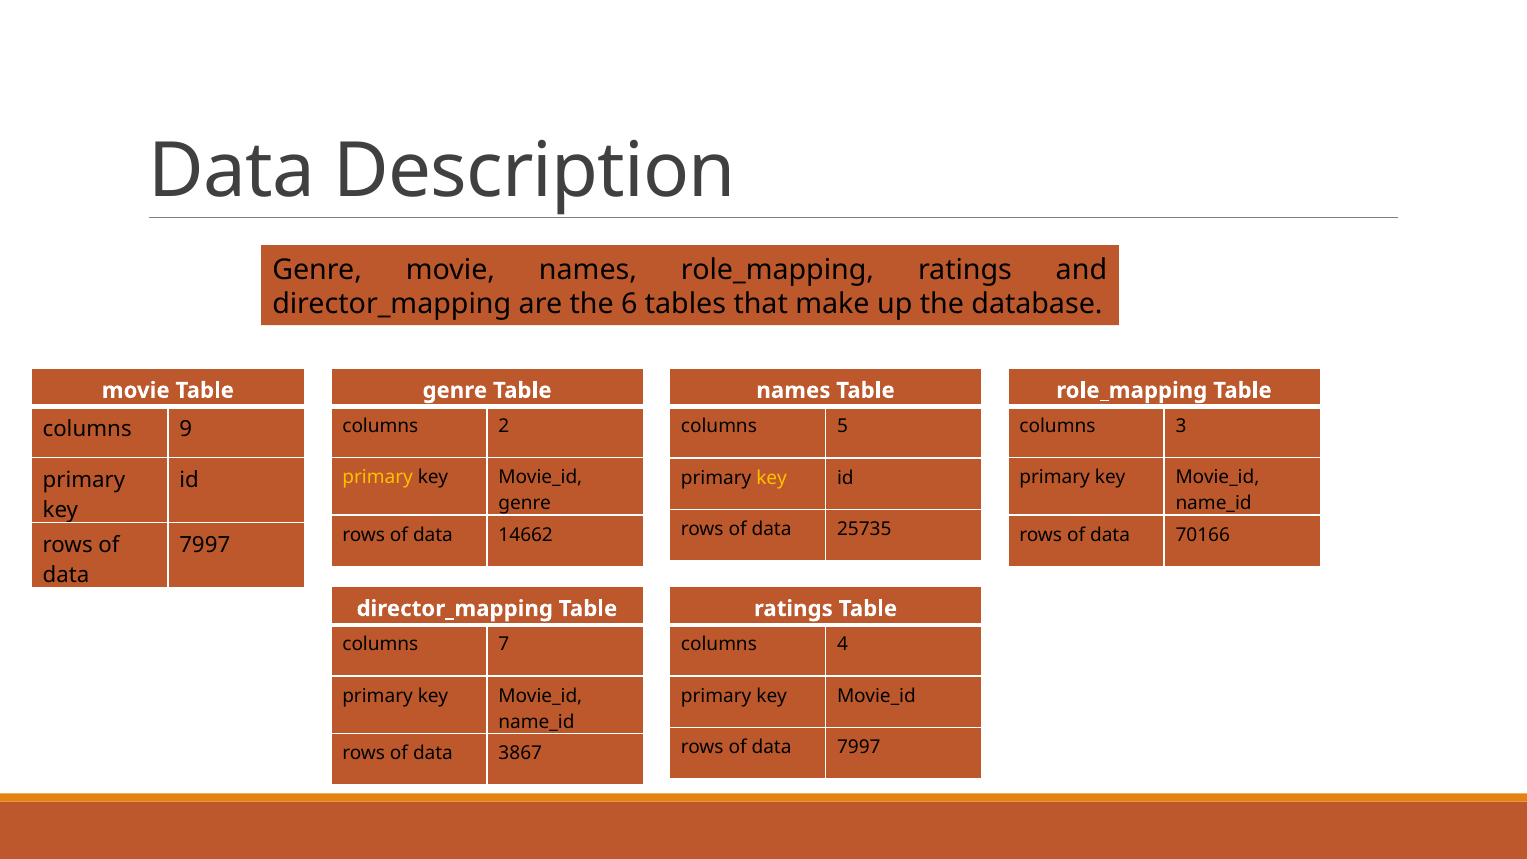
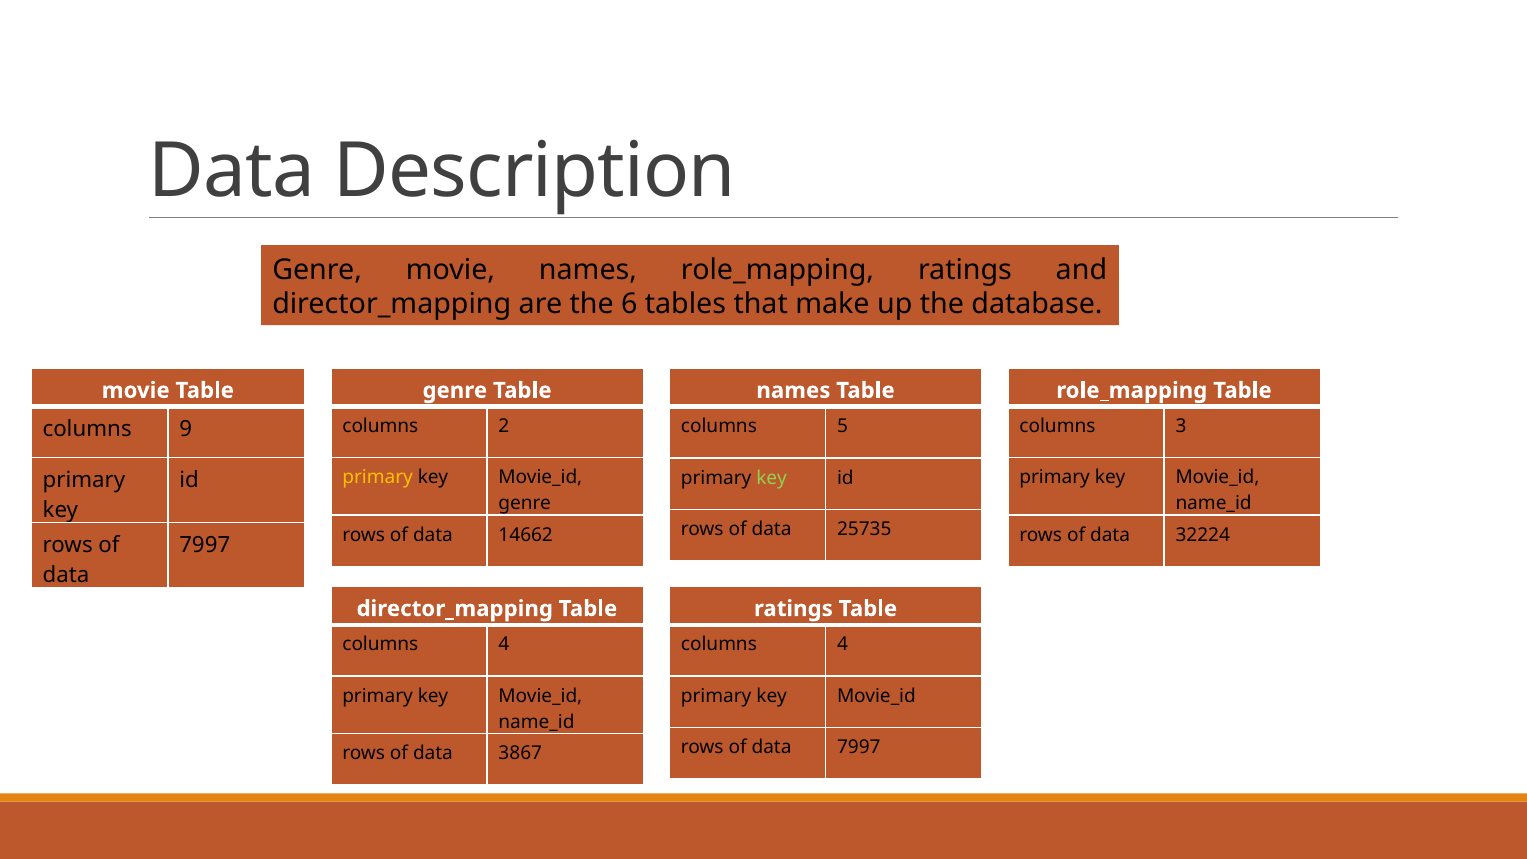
key colour: yellow -> light green (772, 478)
70166: 70166 -> 32224 (1203, 535)
7: 7 -> 4 (504, 645)
